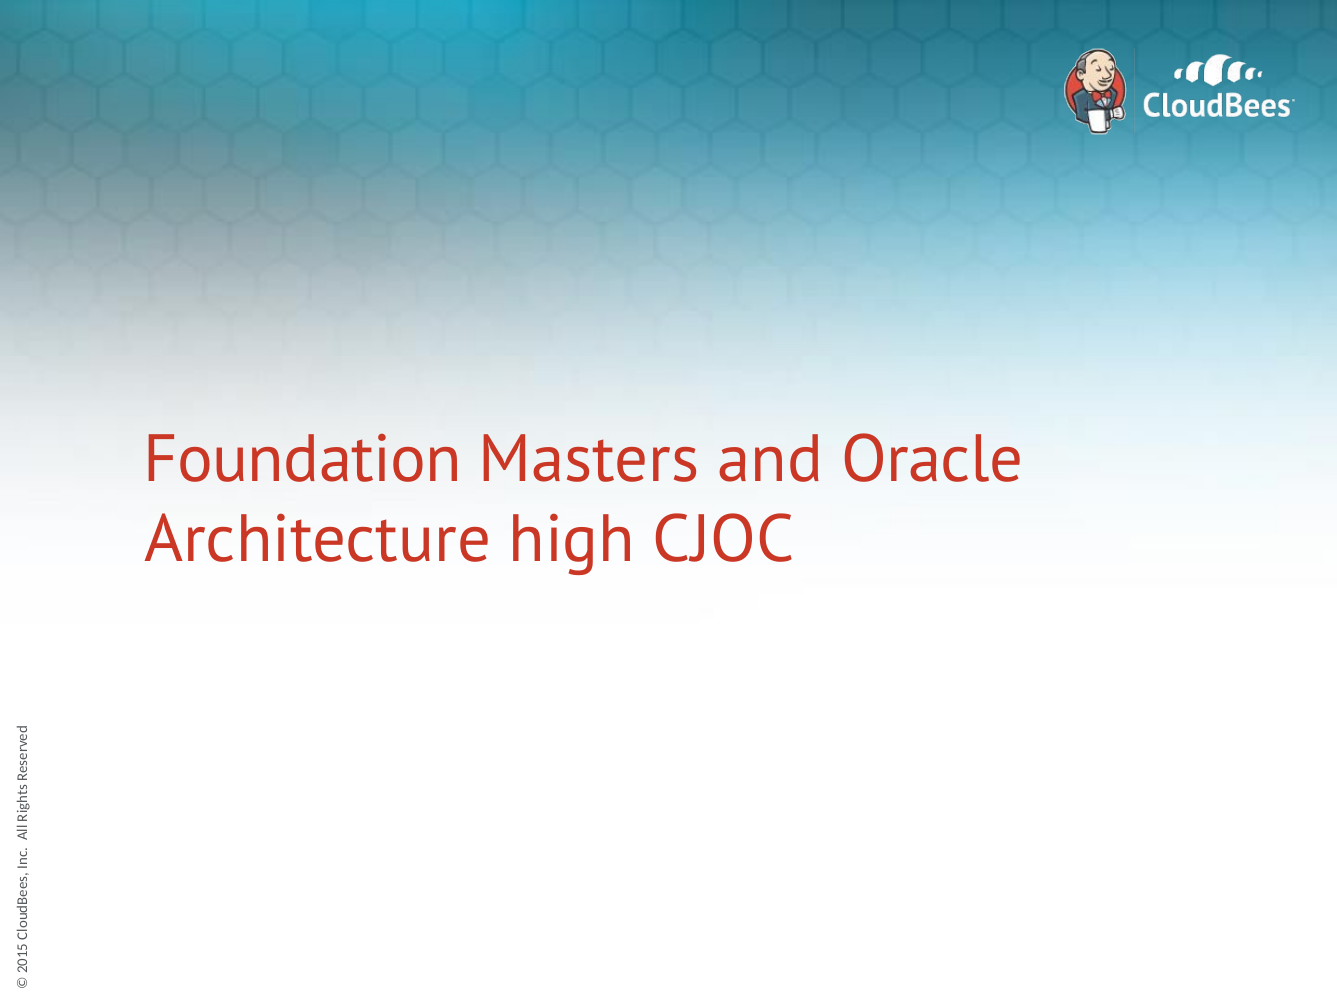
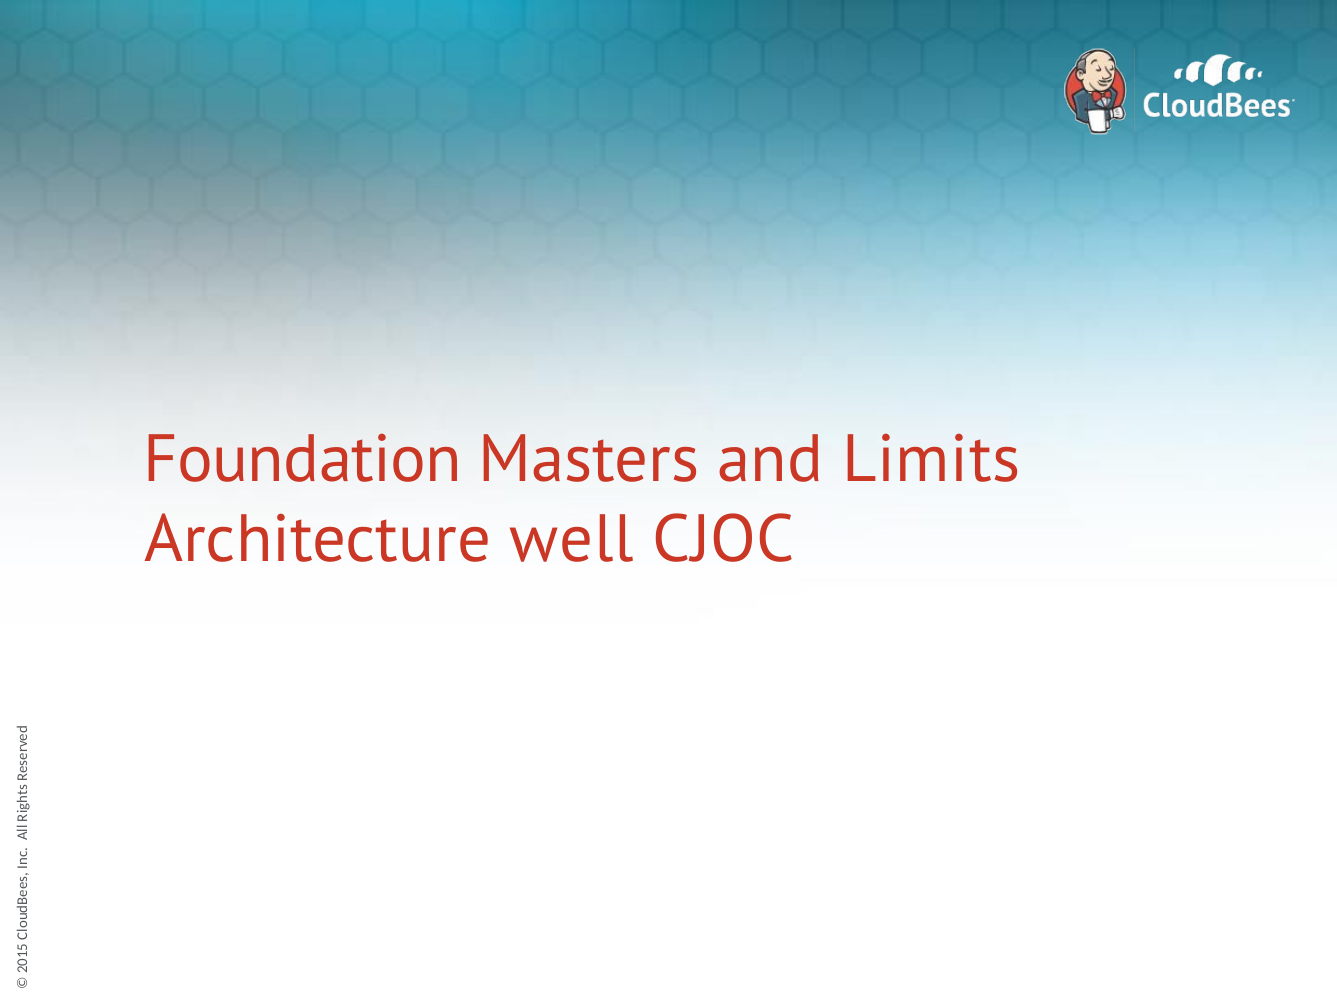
Oracle: Oracle -> Limits (932, 460)
high: high -> well (572, 540)
